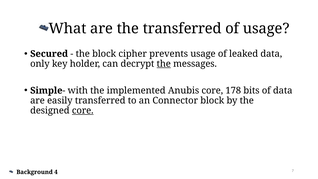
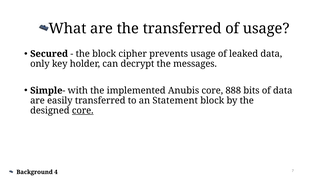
the underline: present -> none (164, 64)
178: 178 -> 888 (233, 90)
Connector: Connector -> Statement (175, 100)
